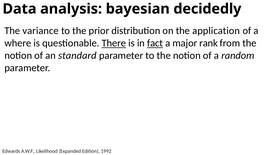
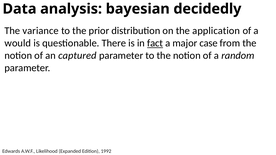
where: where -> would (18, 43)
There underline: present -> none (114, 43)
rank: rank -> case (209, 43)
standard: standard -> captured (77, 56)
